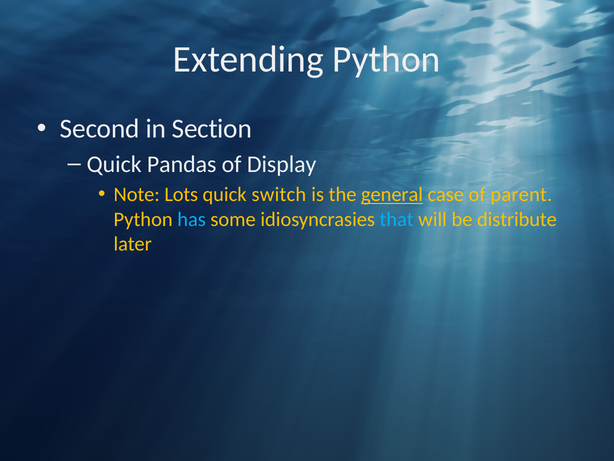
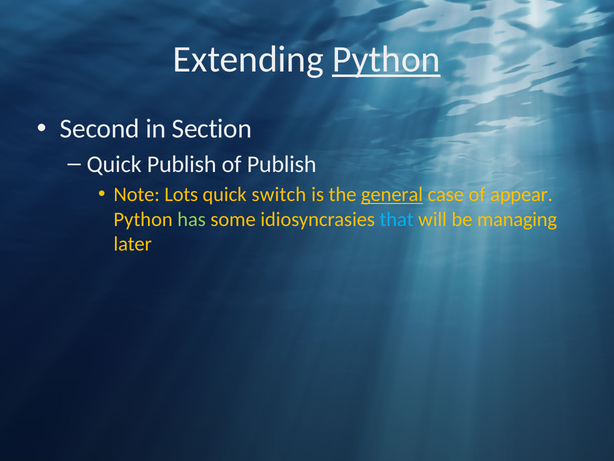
Python underline: none -> present (386, 59)
Quick Pandas: Pandas -> Publish (182, 164)
of Display: Display -> Publish (282, 164)
parent: parent -> appear (522, 194)
has colour: light blue -> light green (192, 219)
distribute: distribute -> managing (517, 219)
